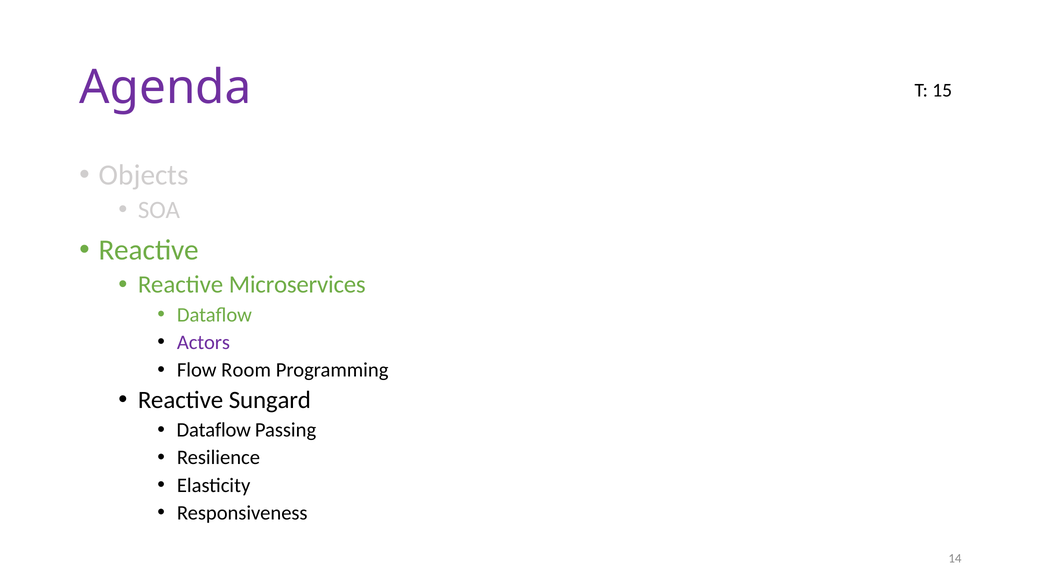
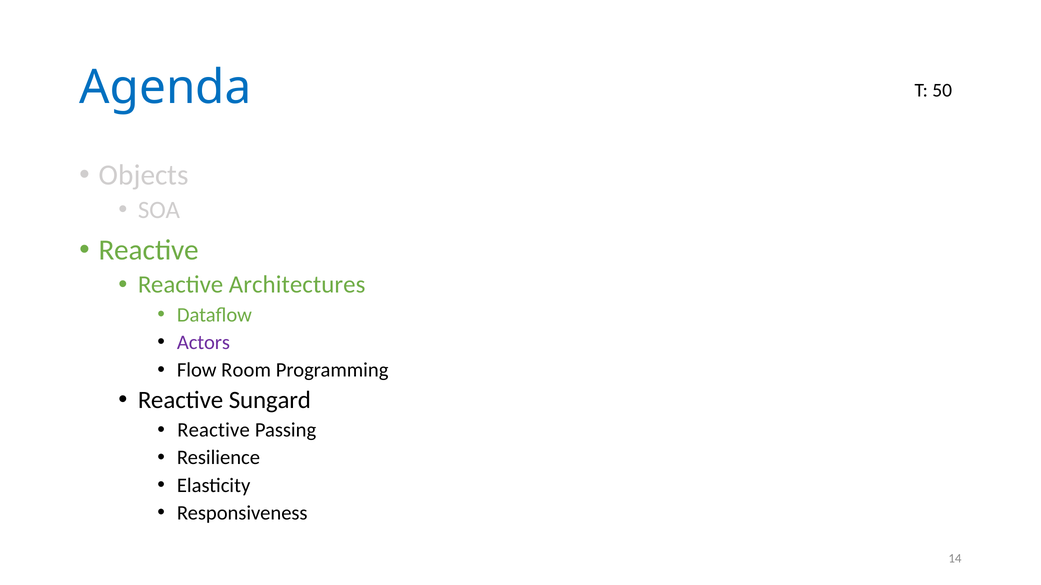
Agenda colour: purple -> blue (165, 87)
15: 15 -> 50 (942, 90)
Microservices: Microservices -> Architectures (297, 285)
Dataflow: Dataflow -> Reactive (214, 430)
